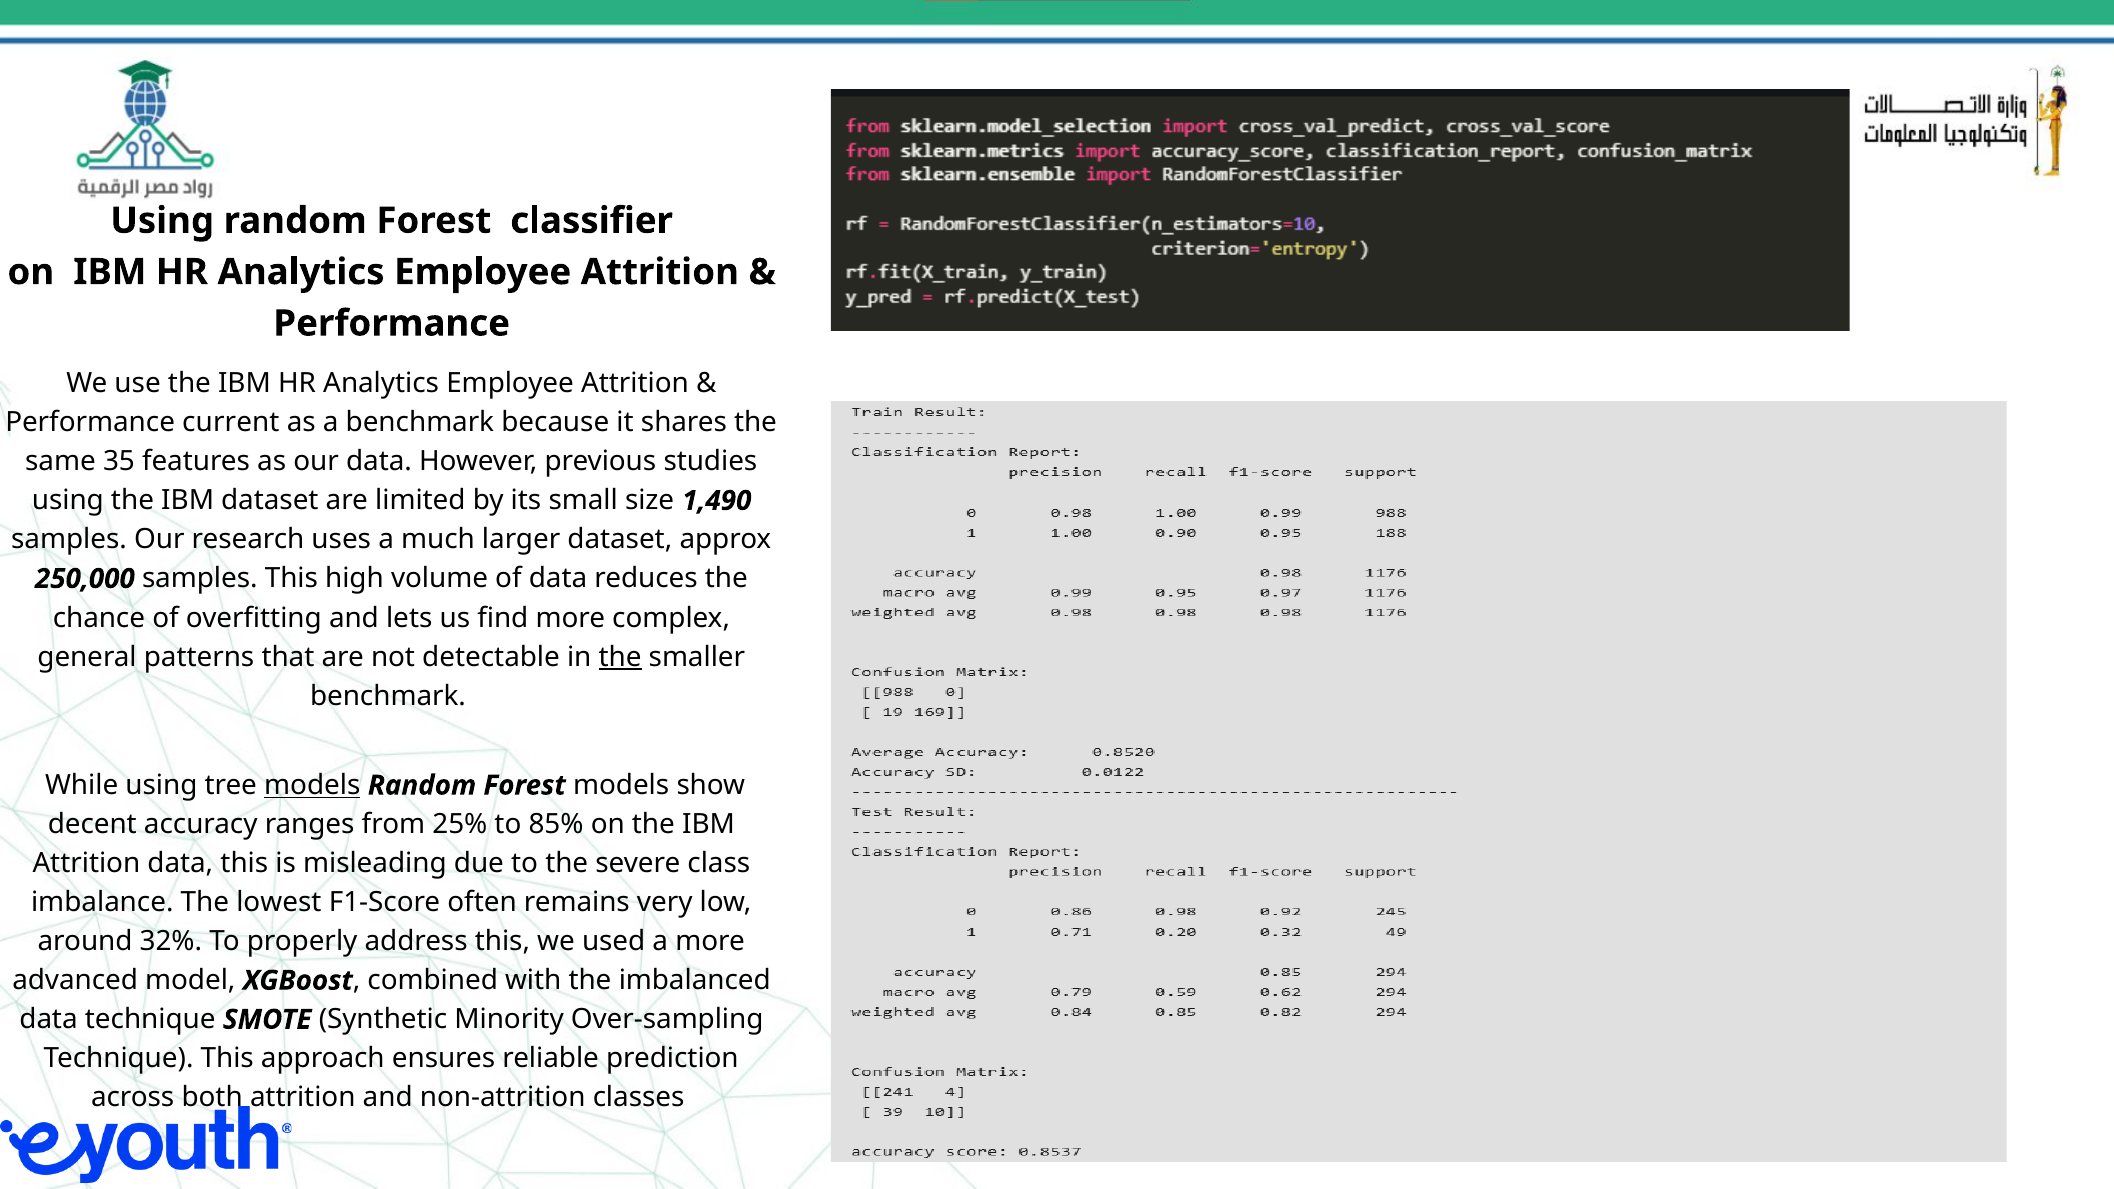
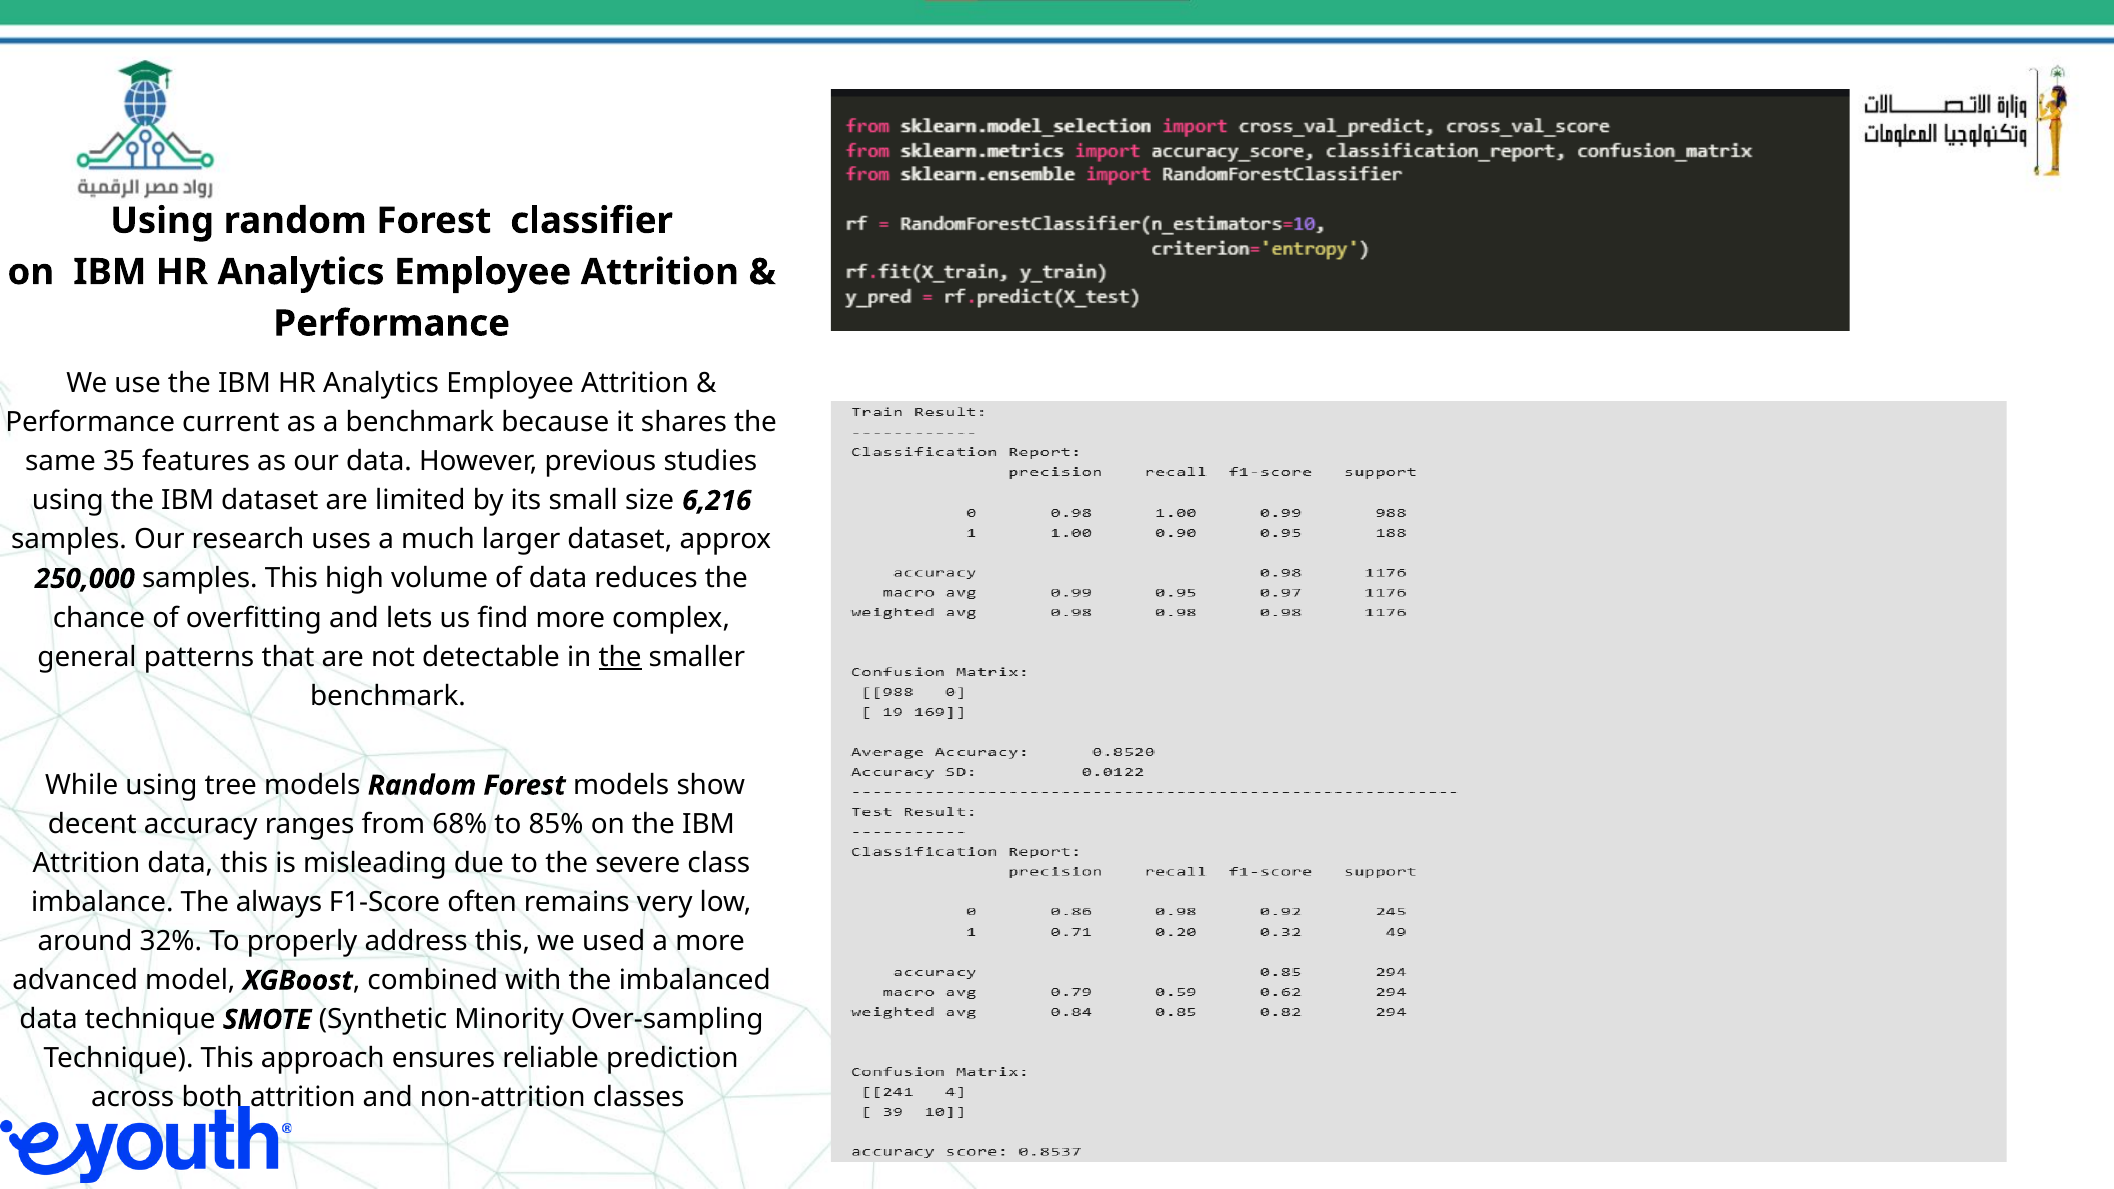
1,490: 1,490 -> 6,216 (717, 501)
models underline: present -> none (312, 785)
25%: 25% -> 68% (460, 824)
lowest: lowest -> always (279, 903)
